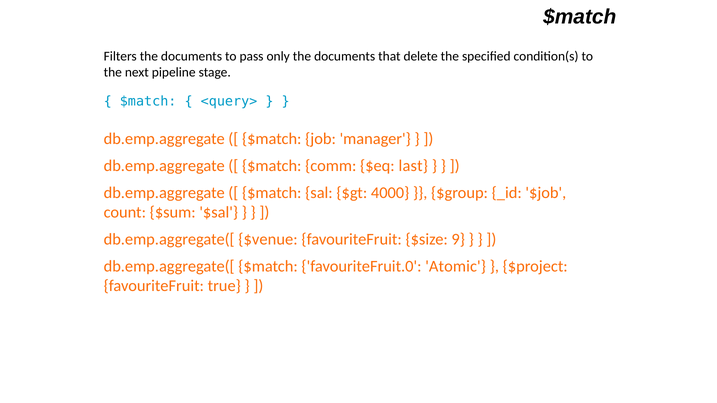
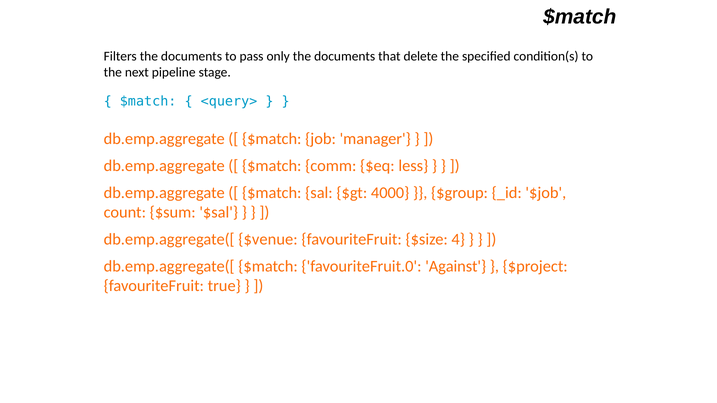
last: last -> less (413, 166)
9: 9 -> 4 (458, 239)
Atomic: Atomic -> Against (456, 266)
